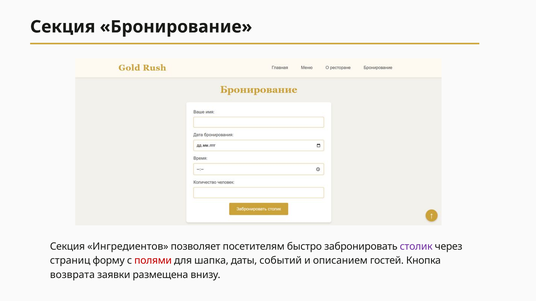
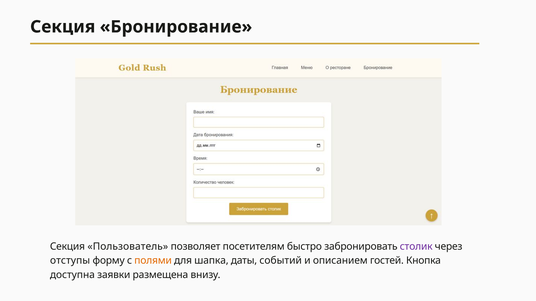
Ингредиентов: Ингредиентов -> Пользователь (128, 247)
страниц: страниц -> отступы (70, 261)
полями colour: red -> orange (153, 261)
возврата: возврата -> доступна (72, 275)
